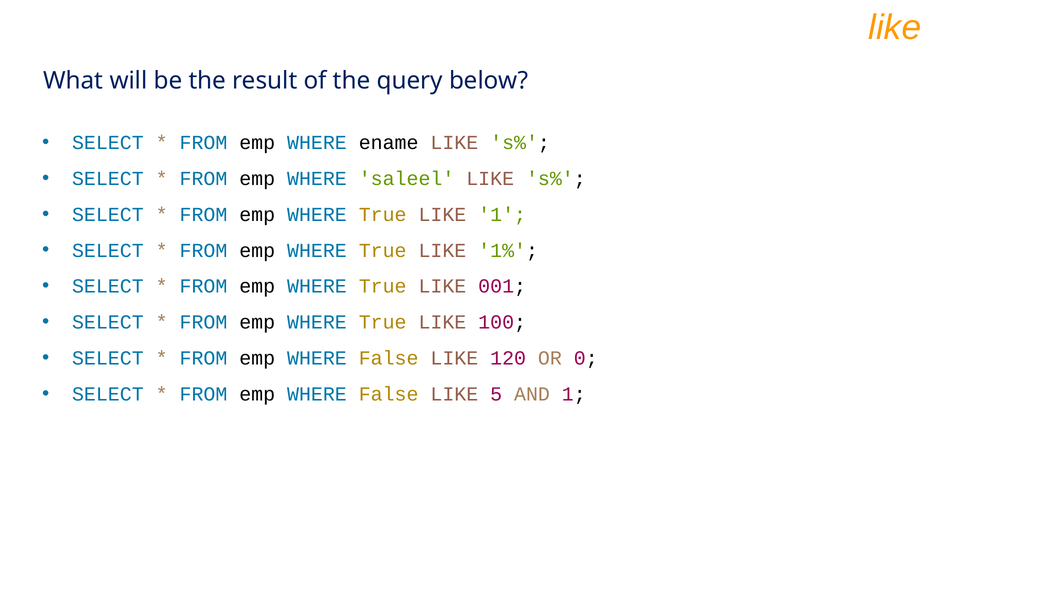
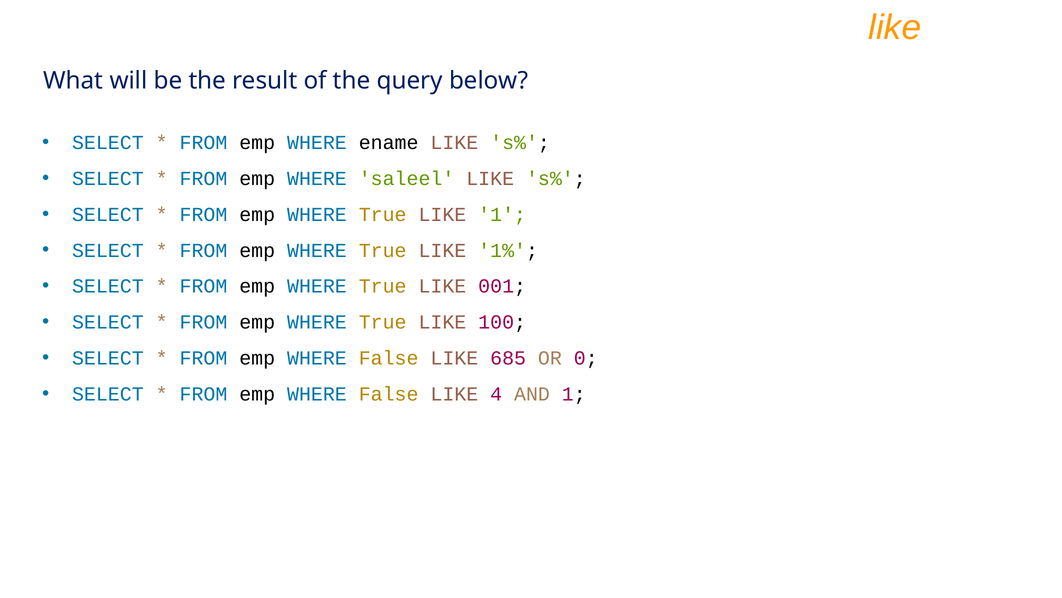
120: 120 -> 685 (508, 358)
5: 5 -> 4 (496, 394)
